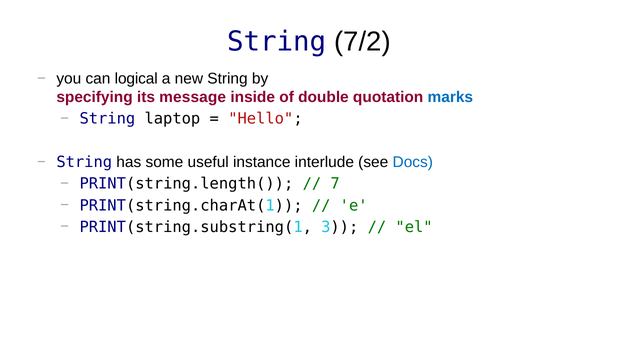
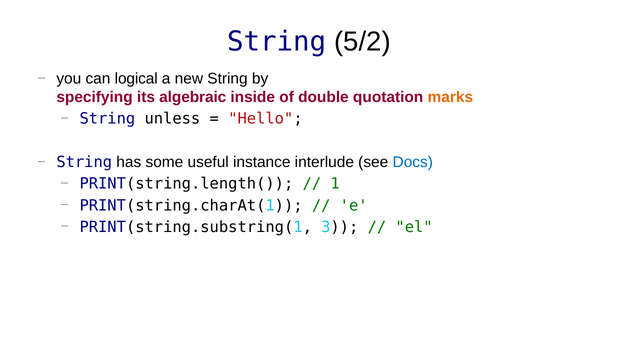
7/2: 7/2 -> 5/2 (362, 42)
message: message -> algebraic (193, 97)
marks colour: blue -> orange (450, 97)
laptop: laptop -> unless (172, 119)
7: 7 -> 1 (335, 184)
